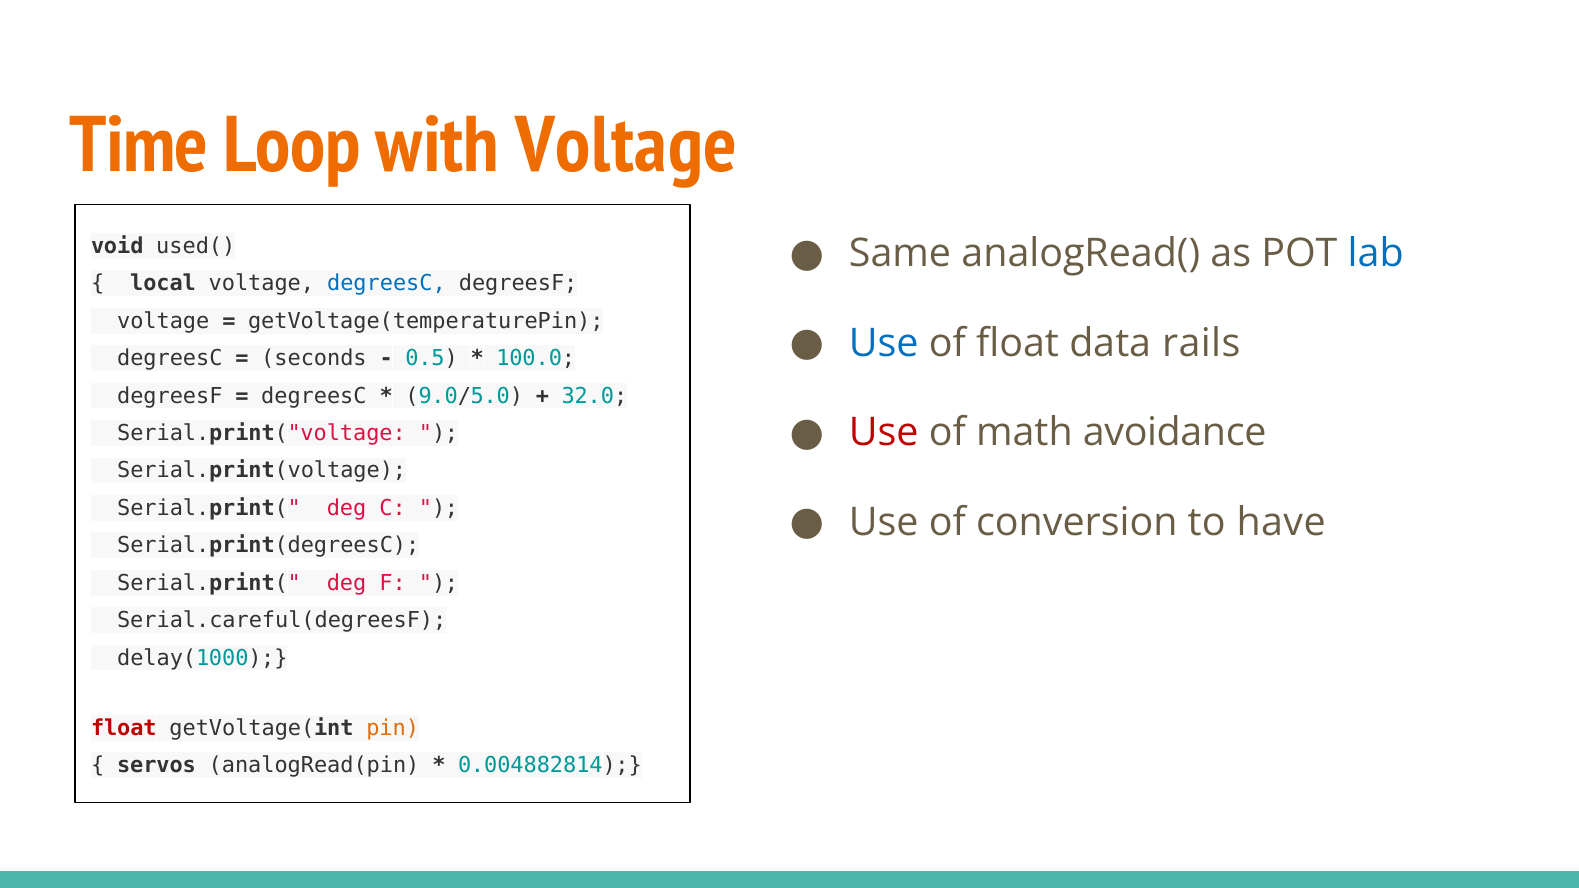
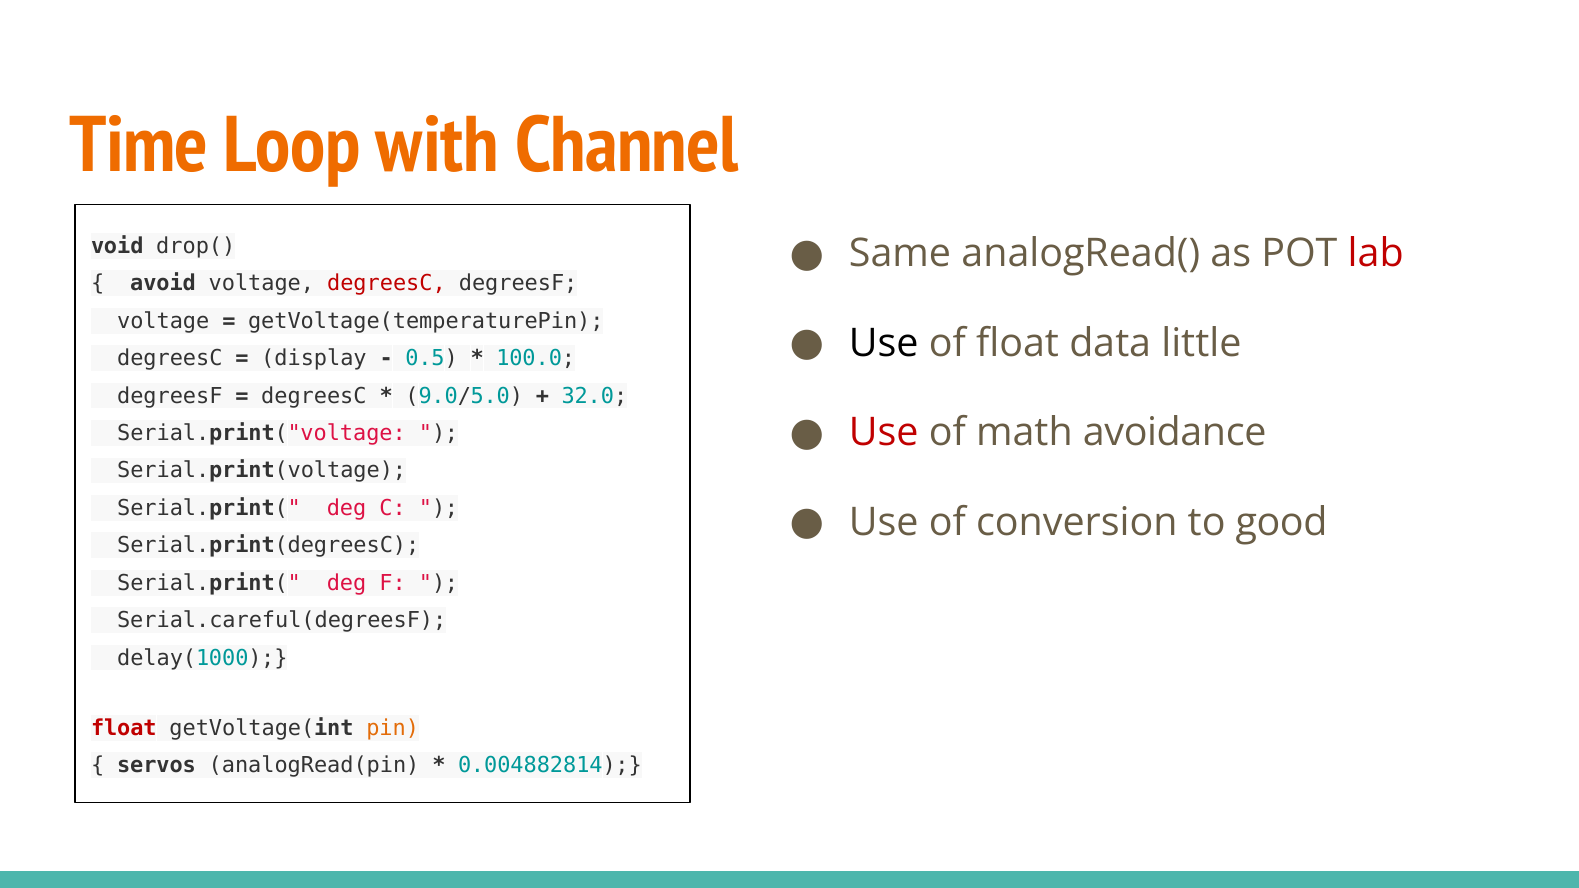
with Voltage: Voltage -> Channel (627, 146)
lab colour: blue -> red (1376, 254)
used(: used( -> drop( (196, 246)
local: local -> avoid (163, 284)
degreesC colour: blue -> red (386, 284)
Use colour: blue -> black (884, 344)
rails: rails -> little (1201, 344)
seconds: seconds -> display (314, 359)
have: have -> good (1282, 523)
